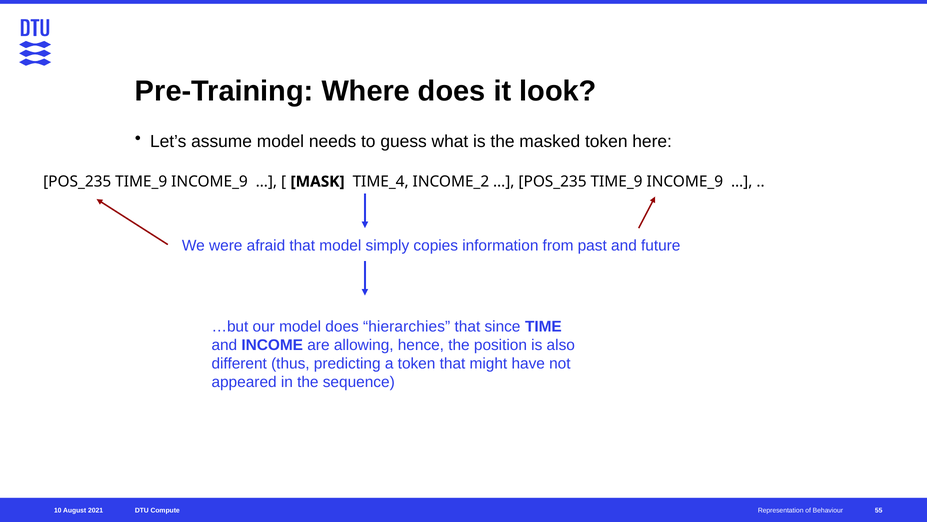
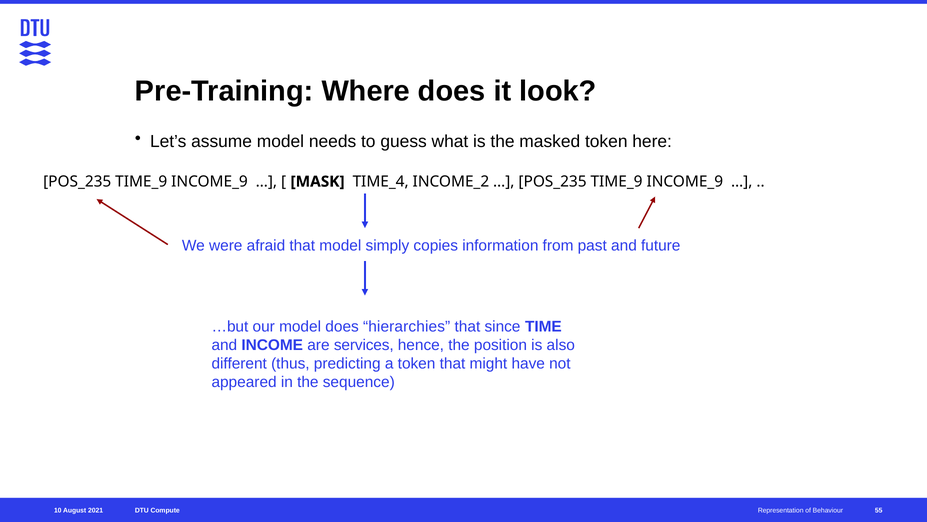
allowing: allowing -> services (364, 345)
